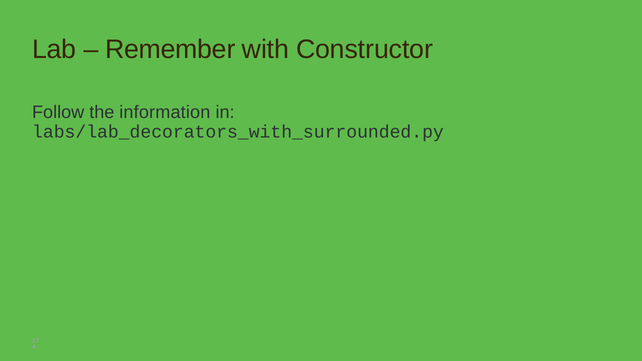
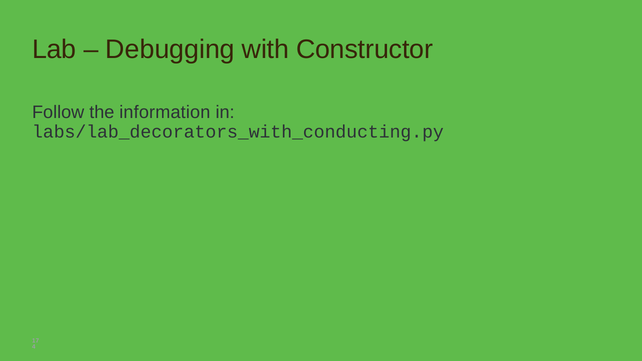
Remember: Remember -> Debugging (170, 49)
labs/lab_decorators_with_surrounded.py: labs/lab_decorators_with_surrounded.py -> labs/lab_decorators_with_conducting.py (238, 132)
